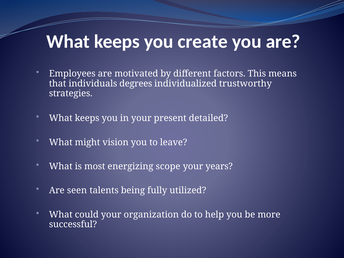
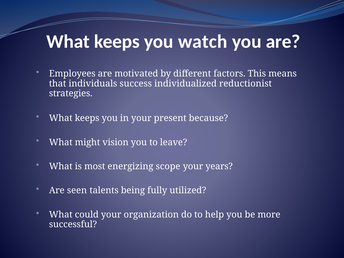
create: create -> watch (203, 41)
degrees: degrees -> success (136, 84)
trustworthy: trustworthy -> reductionist (245, 84)
detailed: detailed -> because (208, 118)
